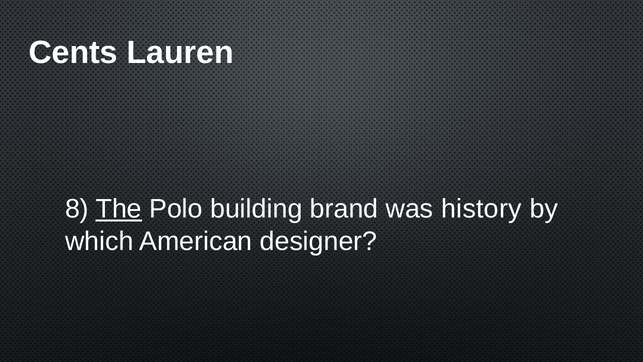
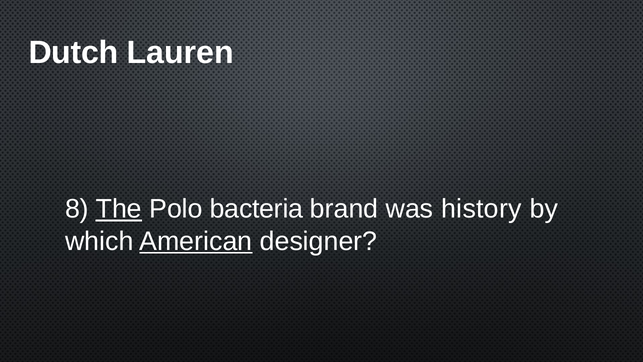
Cents: Cents -> Dutch (73, 52)
building: building -> bacteria (256, 209)
American underline: none -> present (196, 241)
